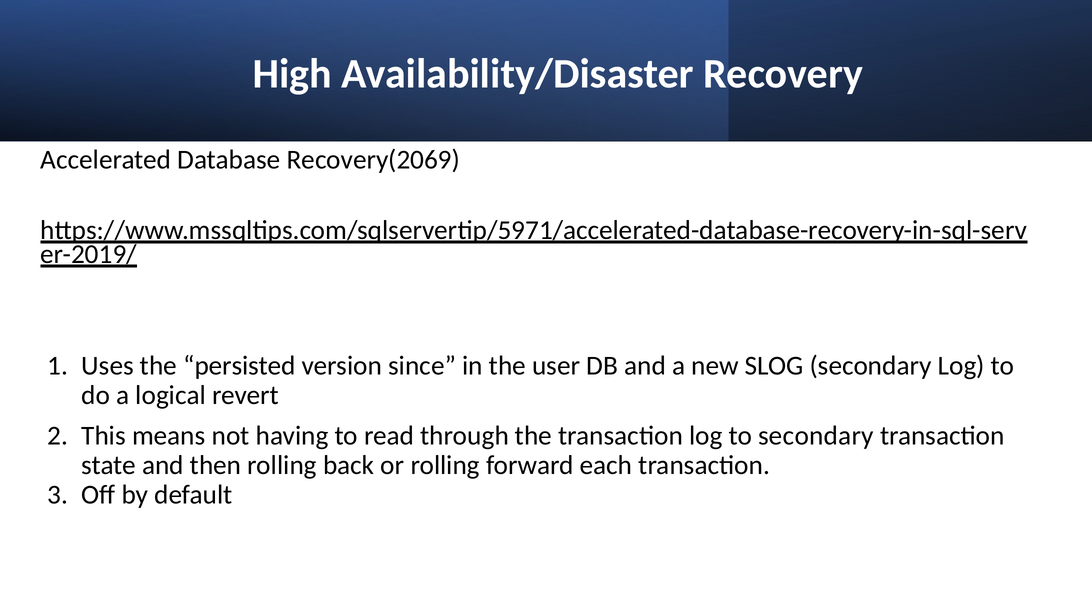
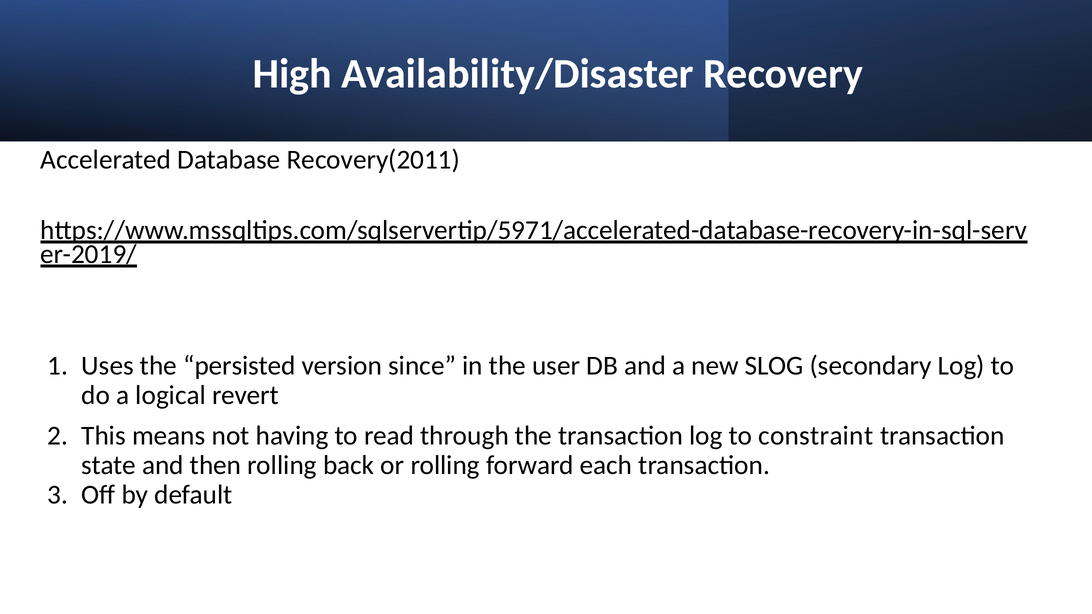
Recovery(2069: Recovery(2069 -> Recovery(2011 (373, 160)
to secondary: secondary -> constraint (816, 436)
